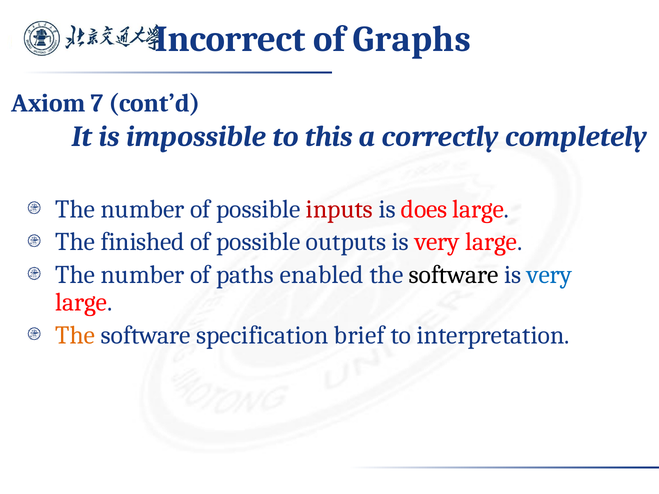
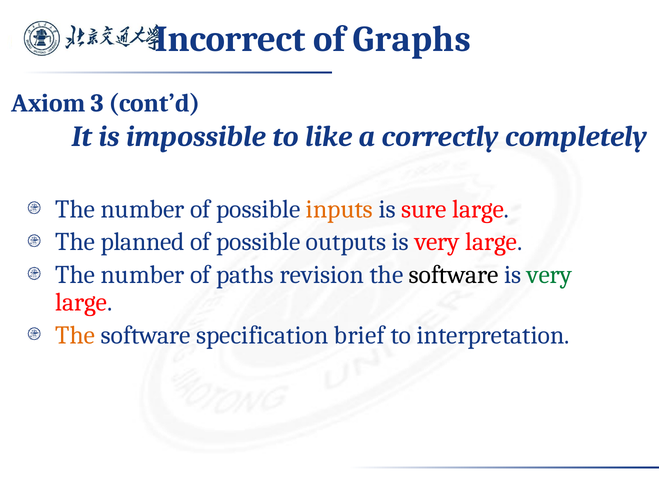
7: 7 -> 3 (97, 103)
this: this -> like (329, 137)
inputs colour: red -> orange (339, 209)
does: does -> sure (424, 209)
finished: finished -> planned (143, 242)
enabled: enabled -> revision (322, 275)
very colour: blue -> green (550, 275)
